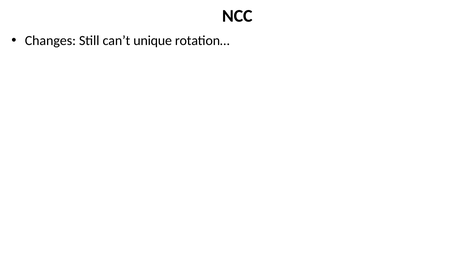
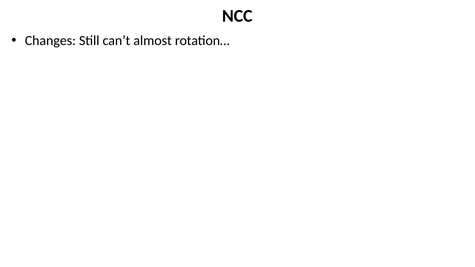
unique: unique -> almost (153, 41)
